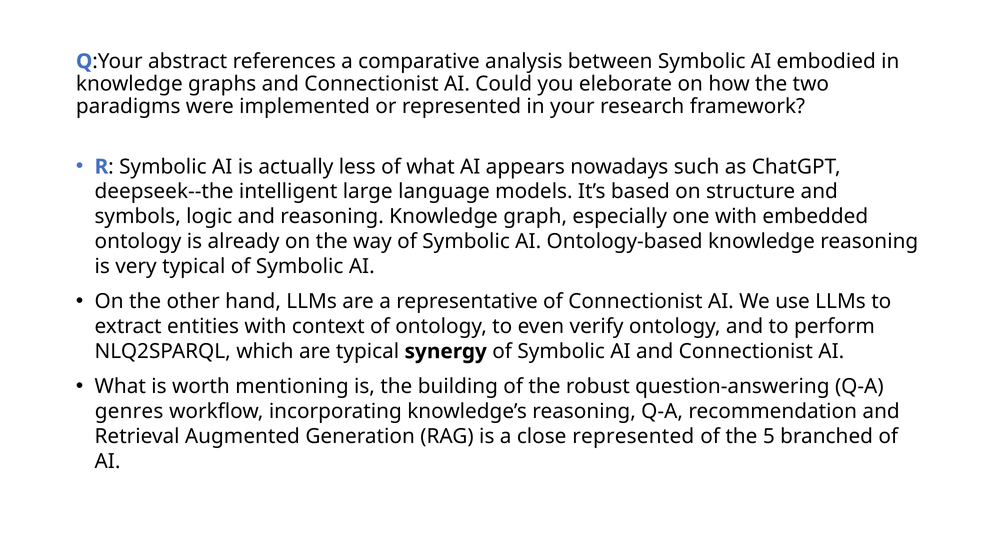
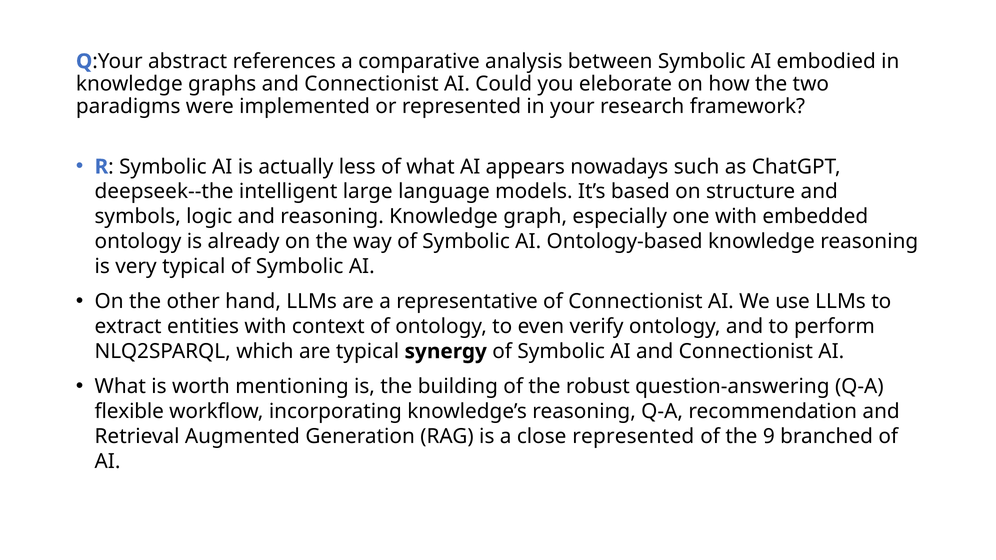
genres: genres -> flexible (129, 412)
5: 5 -> 9 (769, 437)
